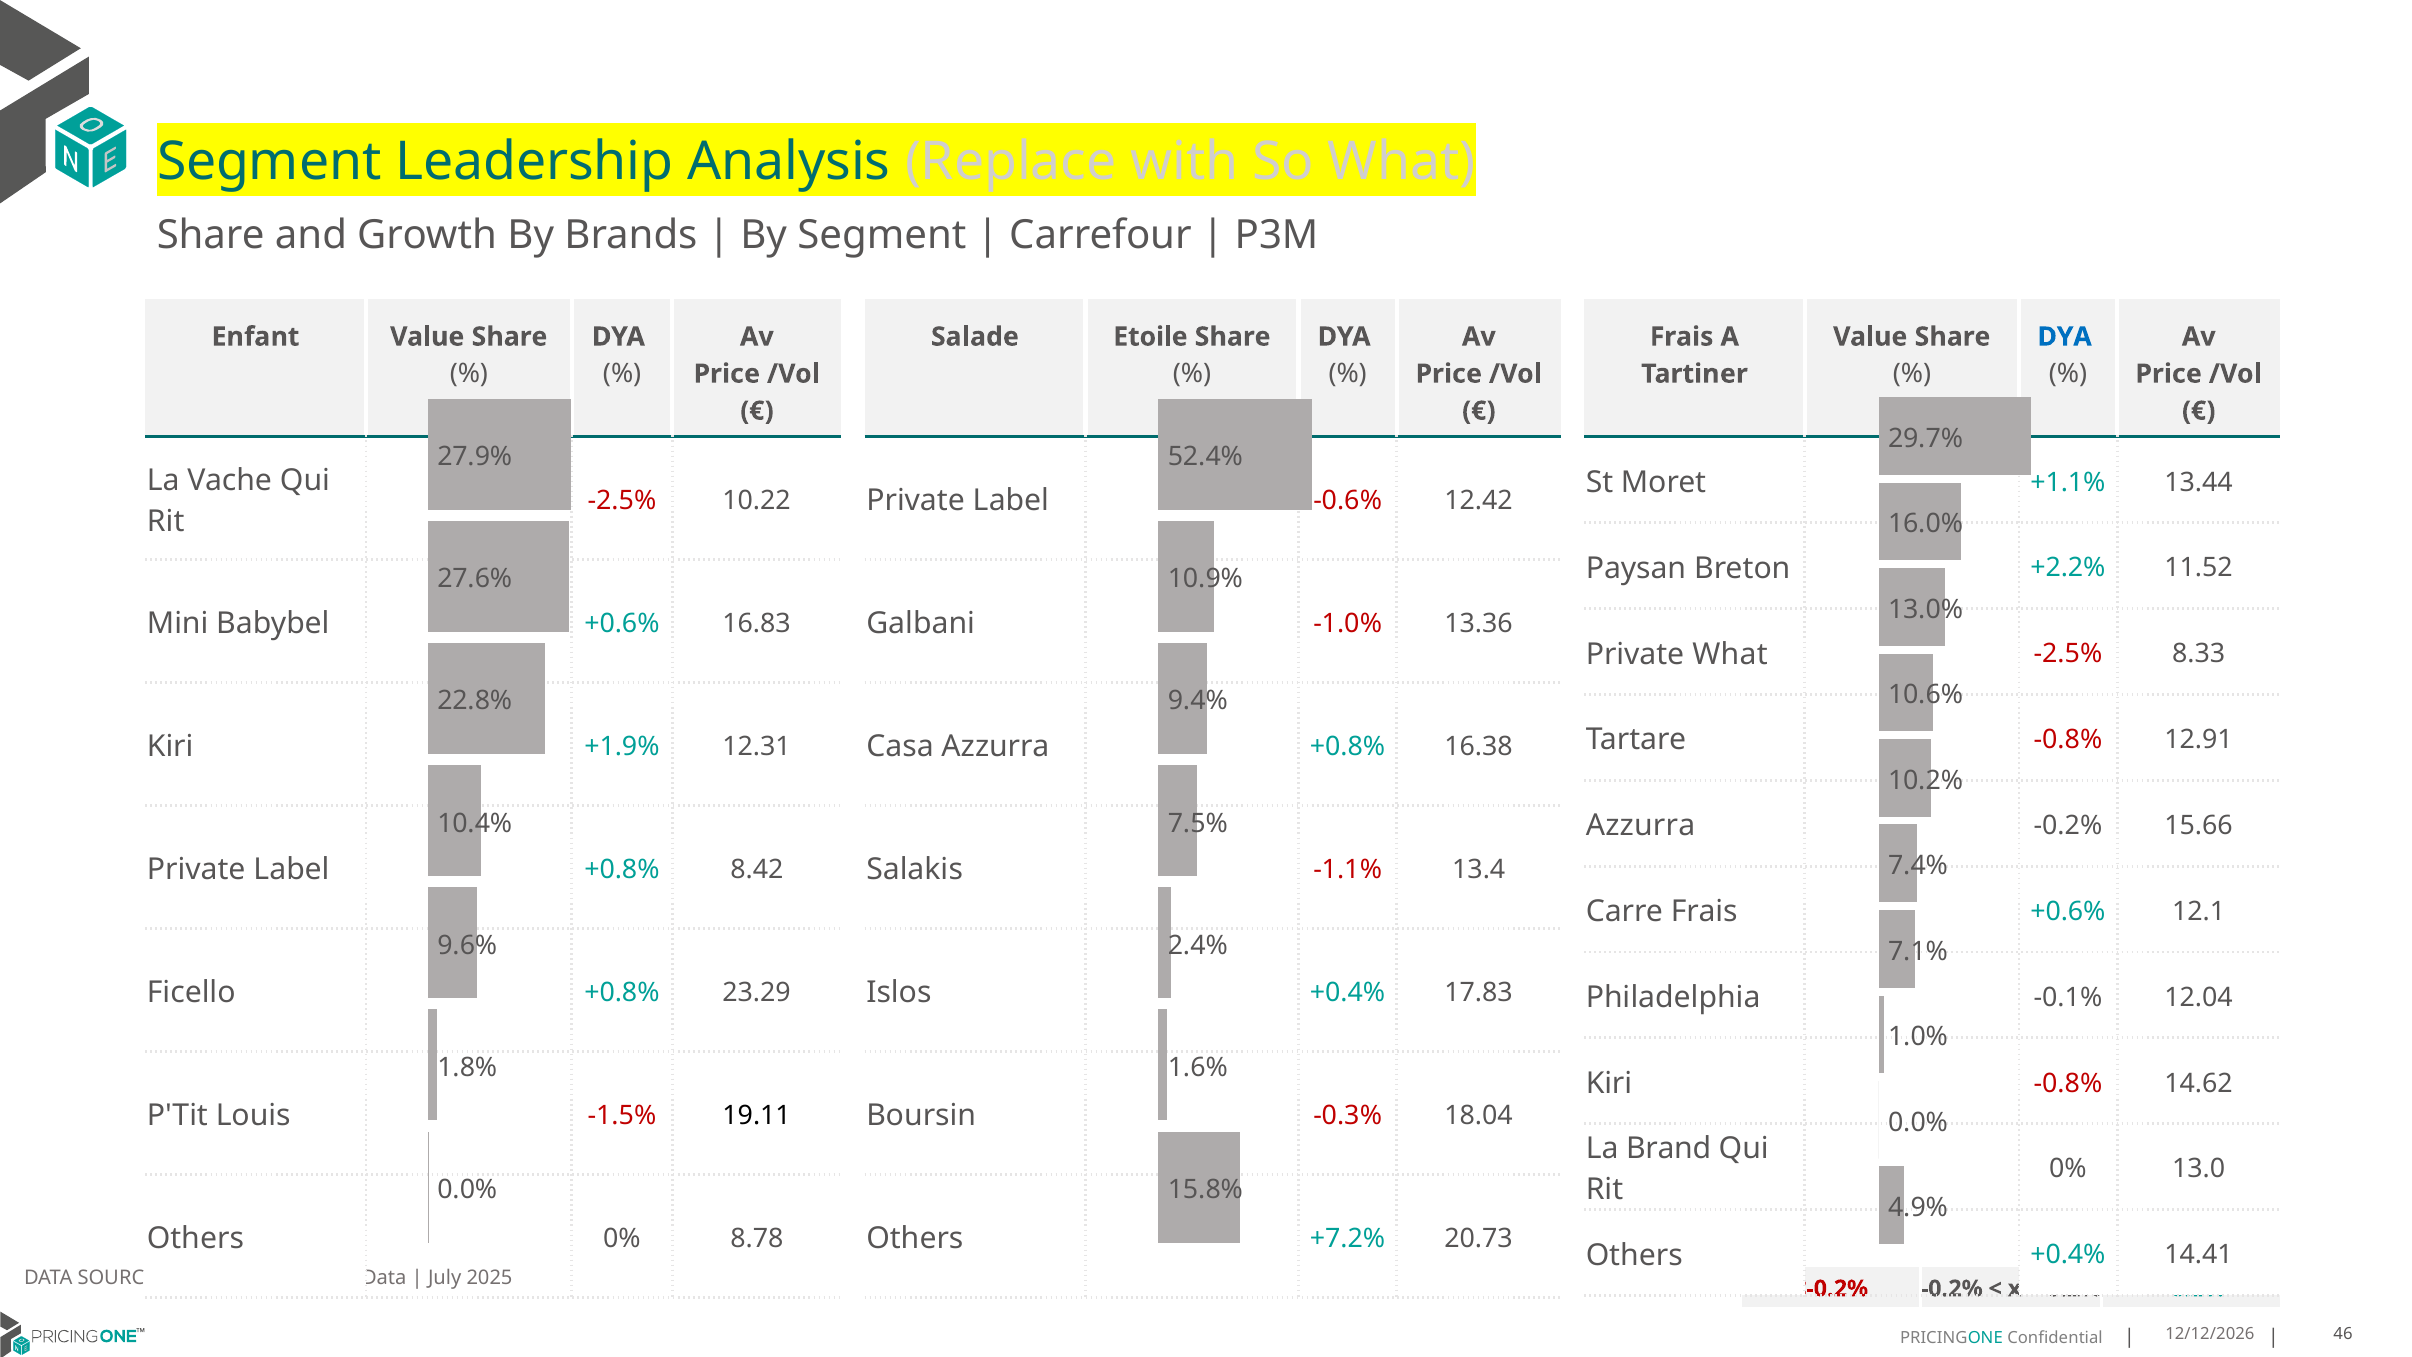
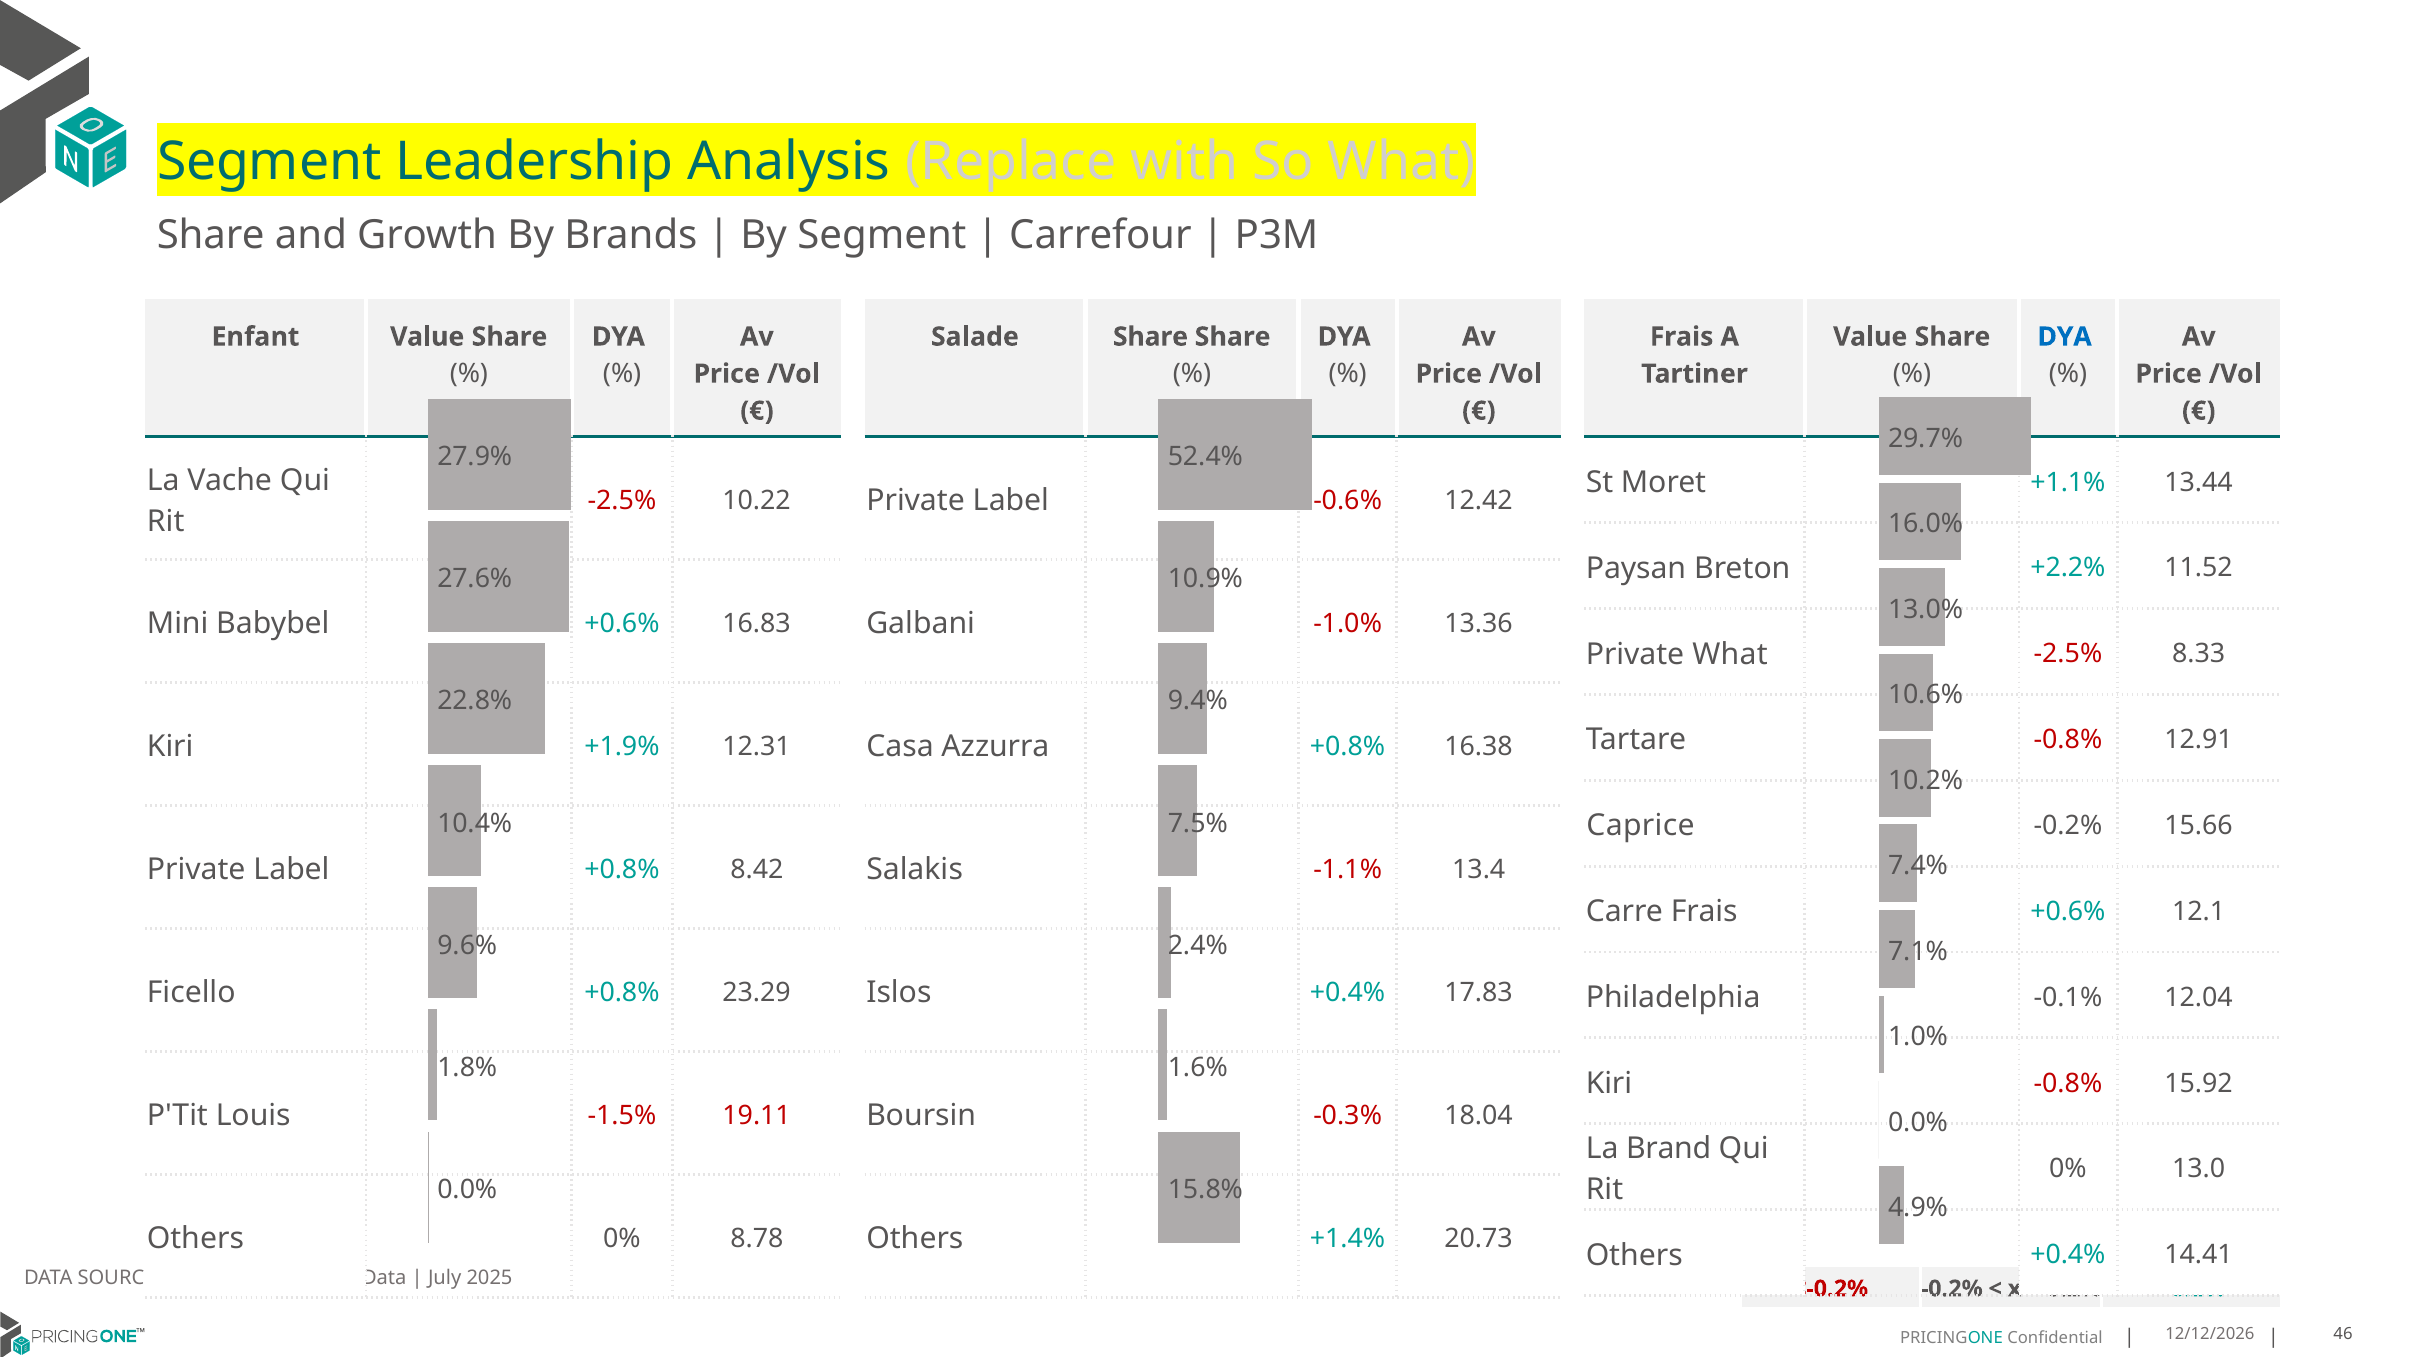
Salade Etoile: Etoile -> Share (1150, 337)
Azzurra: Azzurra -> Caprice (1641, 826)
14.62: 14.62 -> 15.92 (2199, 1083)
19.11 colour: black -> red (757, 1116)
+7.2%: +7.2% -> +1.4% (1348, 1238)
